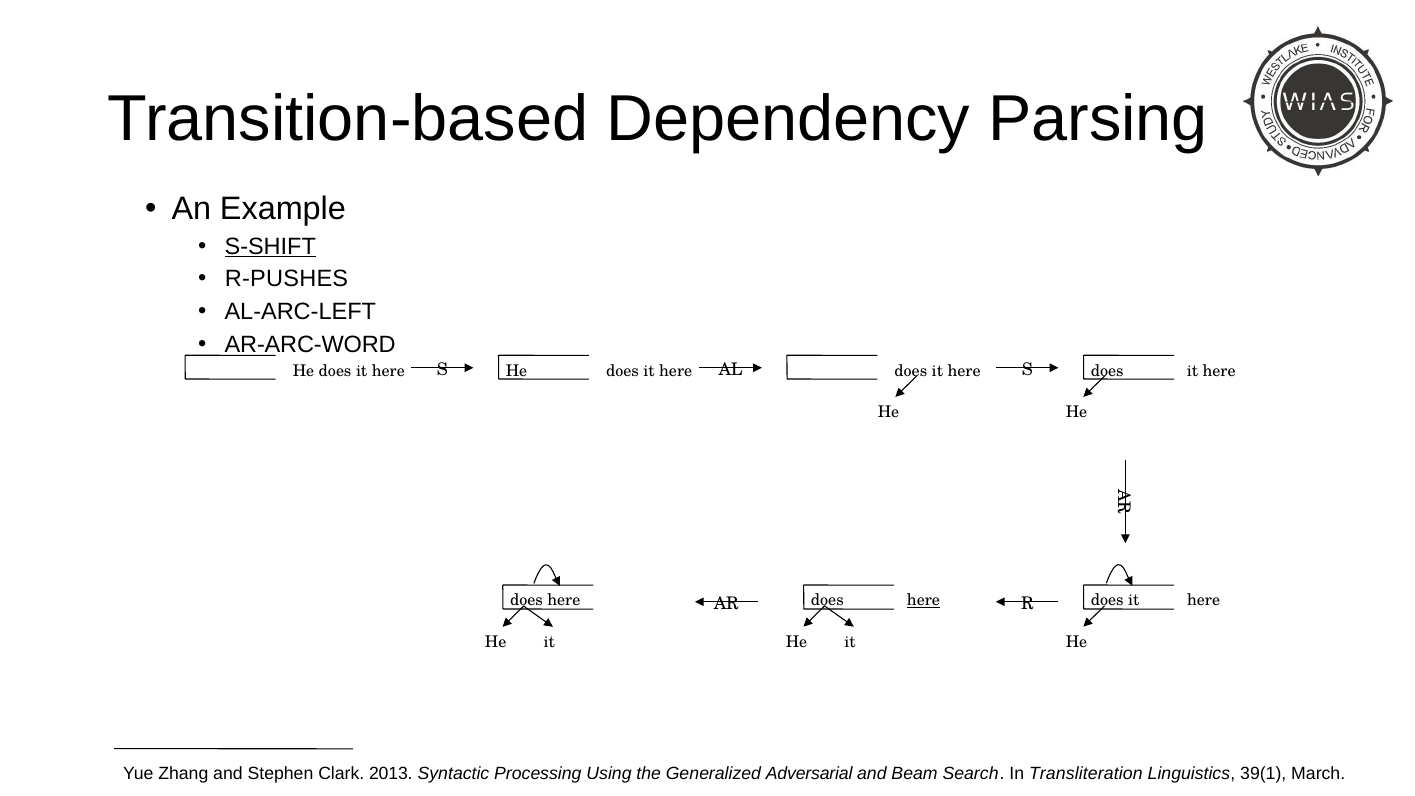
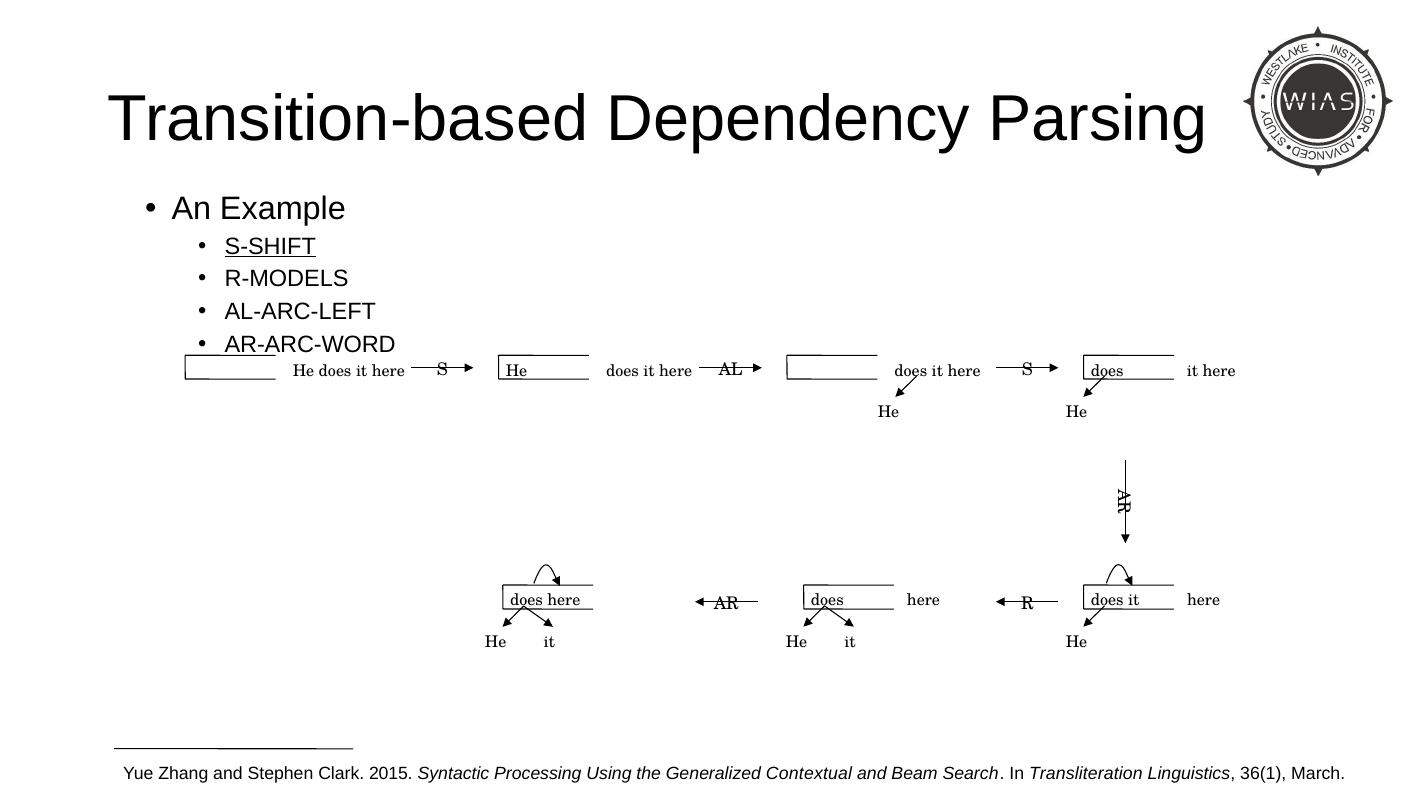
R-PUSHES: R-PUSHES -> R-MODELS (287, 279)
here underline: present -> none (923, 601)
2013: 2013 -> 2015 (391, 773)
Adversarial: Adversarial -> Contextual (809, 773)
39(1: 39(1 -> 36(1 (1263, 773)
